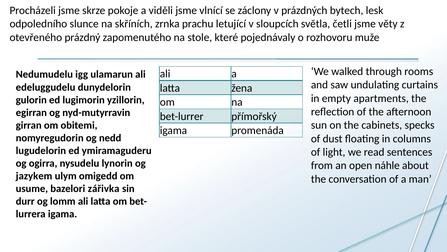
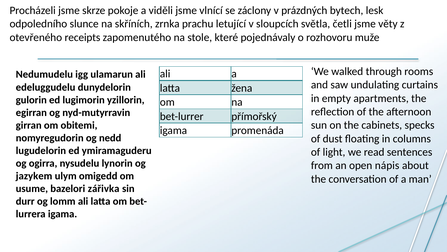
prázdný: prázdný -> receipts (82, 37)
náhle: náhle -> nápis (387, 165)
